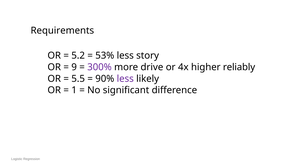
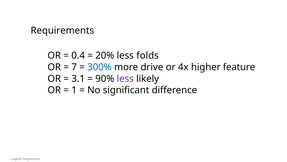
5.2: 5.2 -> 0.4 (78, 55)
53%: 53% -> 20% (105, 55)
story: story -> folds (148, 55)
9: 9 -> 7 (74, 67)
300% colour: purple -> blue (99, 67)
reliably: reliably -> feature (239, 67)
5.5: 5.5 -> 3.1 (78, 78)
